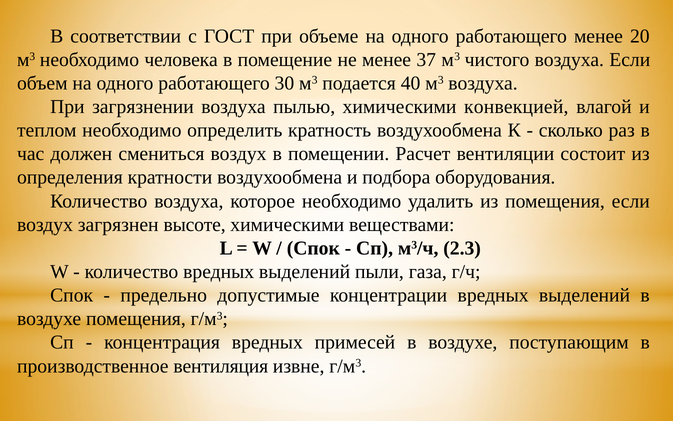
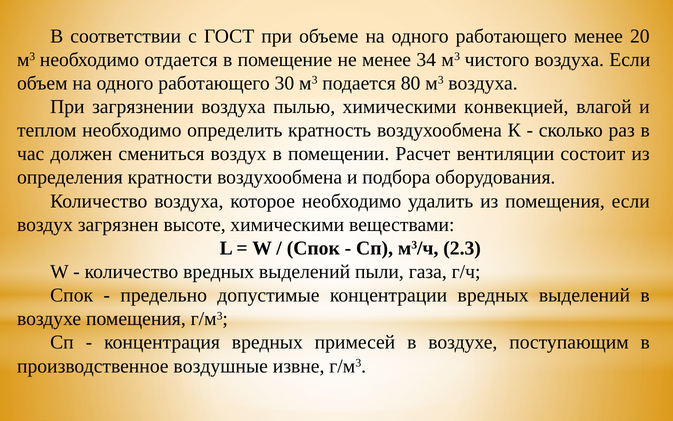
человека: человека -> отдается (181, 60)
37: 37 -> 34 (426, 60)
40: 40 -> 80 (411, 83)
вентиляция: вентиляция -> воздушные (221, 366)
